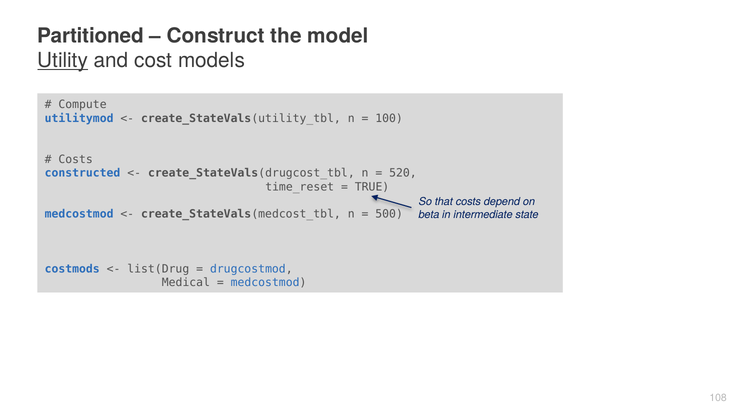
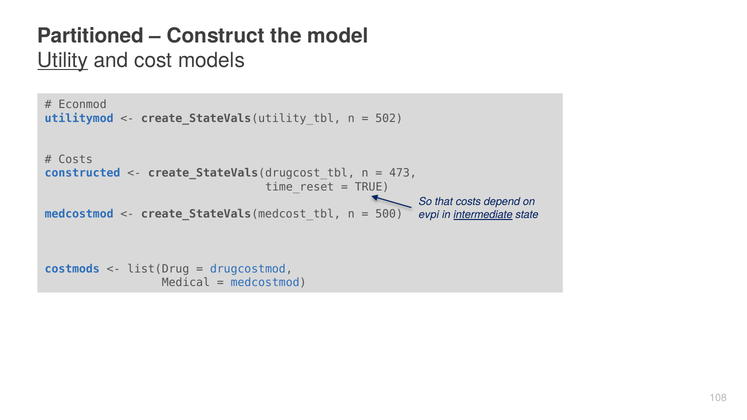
Compute: Compute -> Econmod (83, 105)
100: 100 -> 502 (389, 118)
520: 520 -> 473 (403, 173)
beta: beta -> evpi (429, 215)
intermediate underline: none -> present (483, 215)
